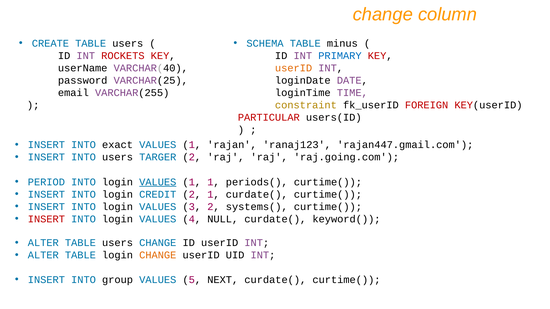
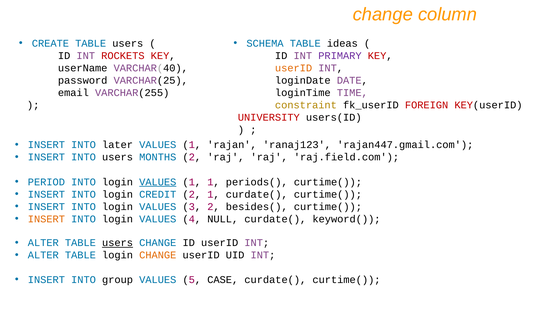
minus: minus -> ideas (342, 43)
PRIMARY colour: blue -> purple (340, 56)
PARTICULAR: PARTICULAR -> UNIVERSITY (269, 118)
exact: exact -> later (118, 145)
TARGER: TARGER -> MONTHS (158, 157)
raj.going.com: raj.going.com -> raj.field.com (346, 157)
systems(: systems( -> besides( (257, 207)
INSERT colour: red -> orange (46, 219)
users underline: none -> present (118, 243)
NEXT: NEXT -> CASE (223, 280)
